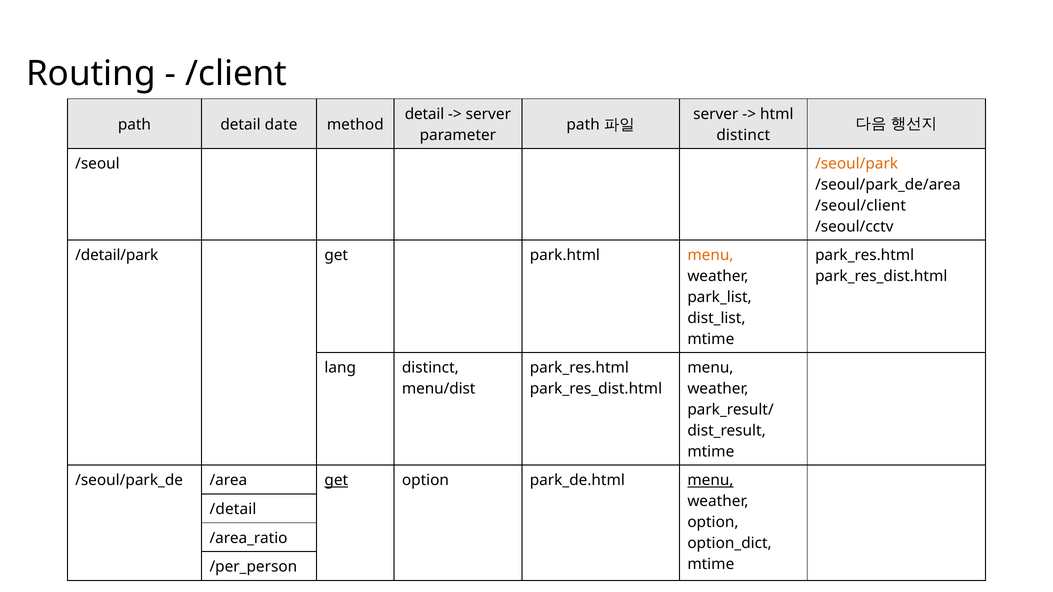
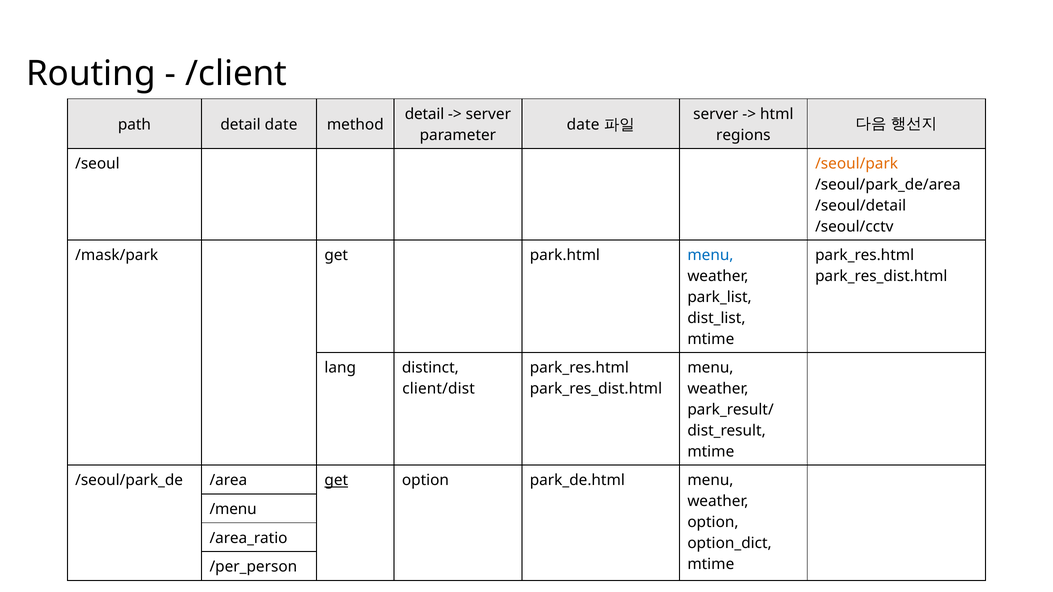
path: path -> date (583, 125)
distinct: distinct -> regions (743, 135)
/seoul/client: /seoul/client -> /seoul/detail (861, 206)
/detail/park: /detail/park -> /mask/park (117, 256)
menu colour: orange -> blue (710, 256)
menu/dist: menu/dist -> client/dist (439, 389)
menu underline: present -> none (710, 481)
/detail: /detail -> /menu (233, 510)
